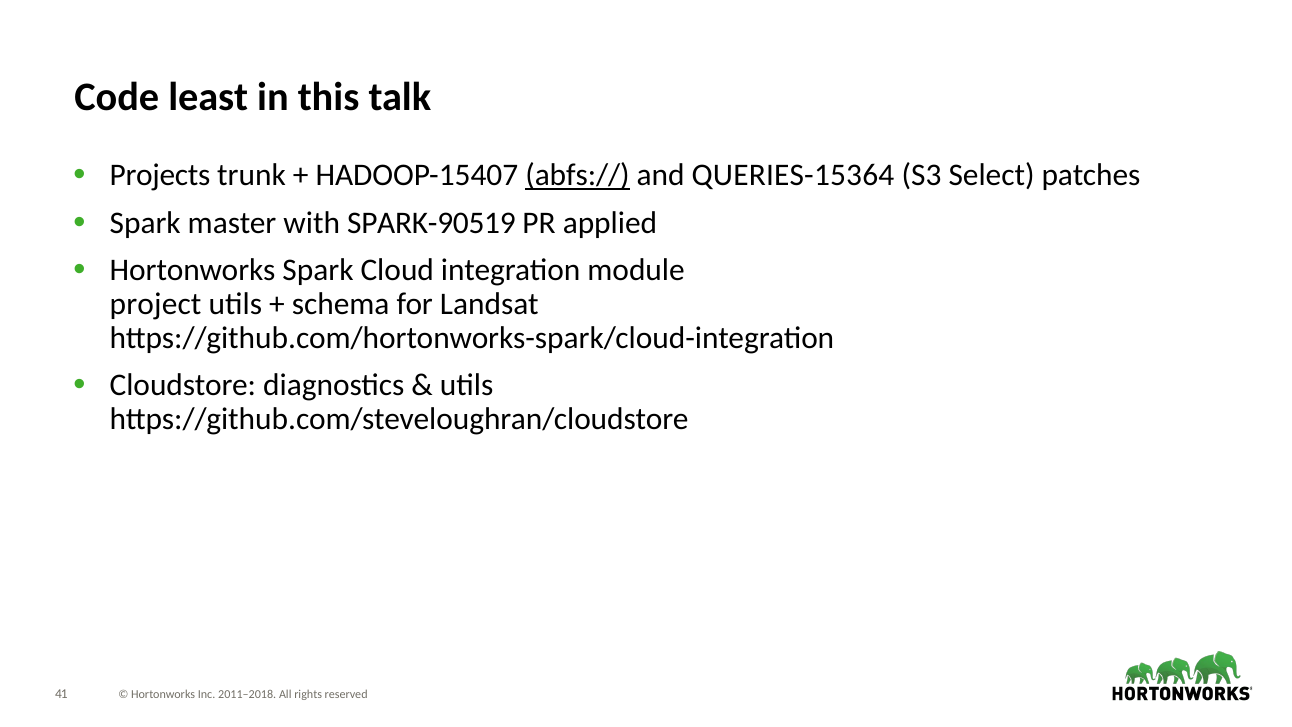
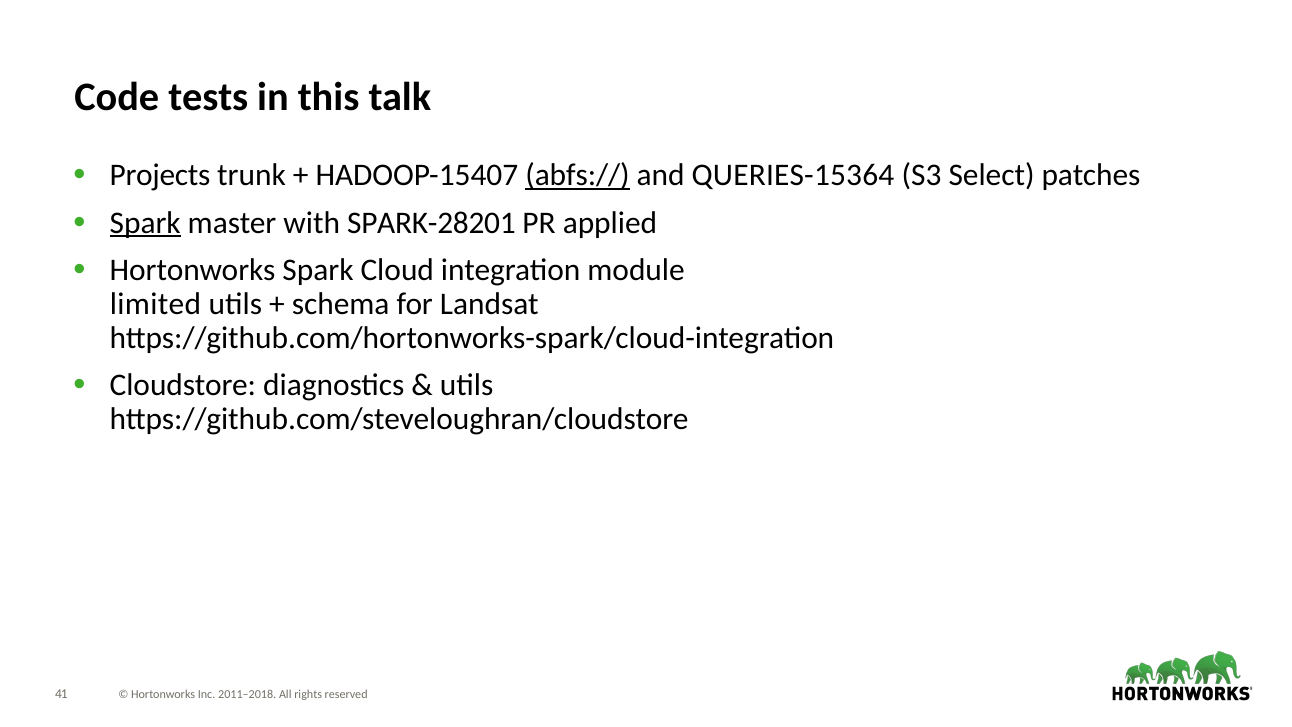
least: least -> tests (208, 97)
Spark underline: none -> present (145, 223)
SPARK-90519: SPARK-90519 -> SPARK-28201 (431, 223)
project: project -> limited (155, 304)
